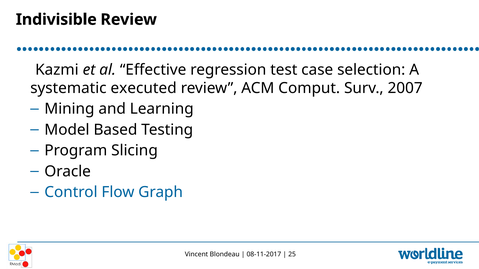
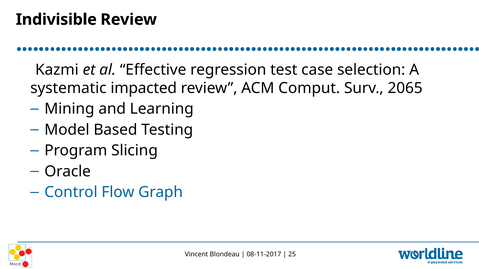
executed: executed -> impacted (144, 88)
2007: 2007 -> 2065 (405, 88)
